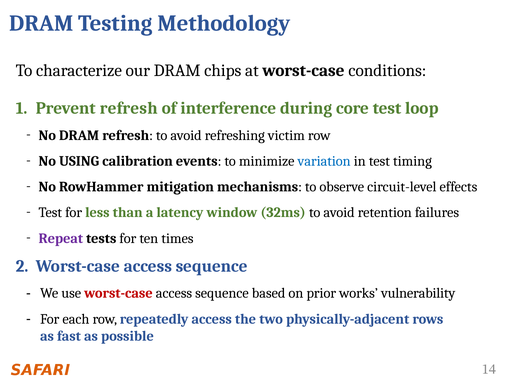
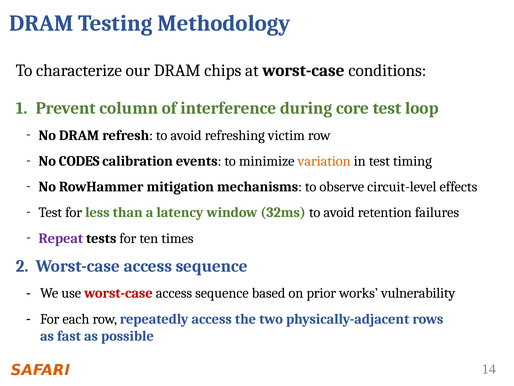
Prevent refresh: refresh -> column (129, 108)
USING: USING -> CODES (79, 161)
variation colour: blue -> orange (324, 161)
